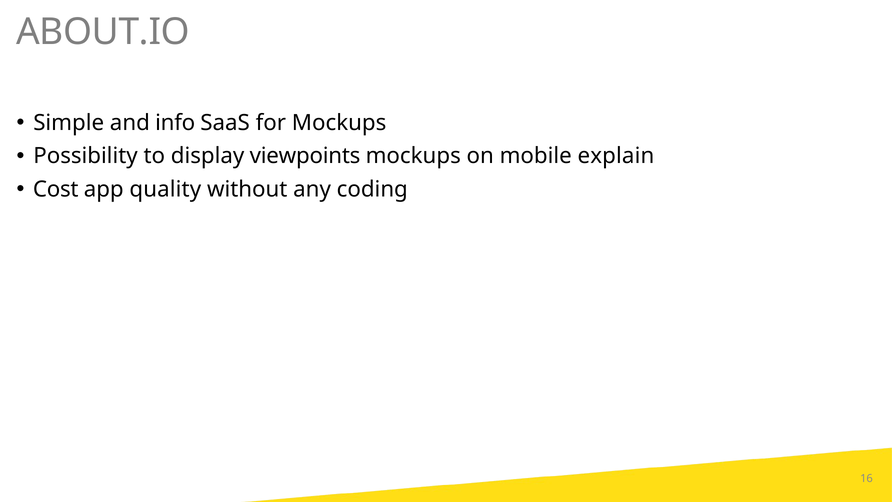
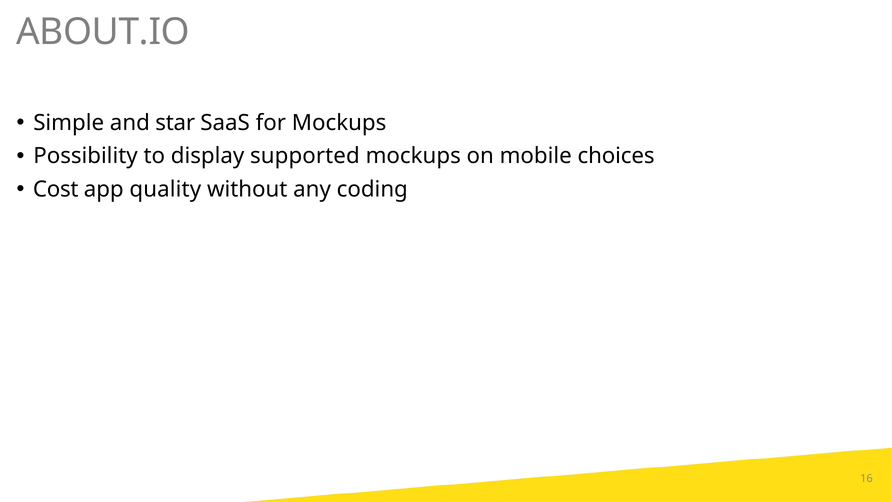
info: info -> star (175, 123)
viewpoints: viewpoints -> supported (305, 156)
explain: explain -> choices (616, 156)
